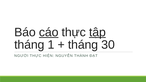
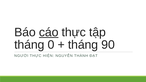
tập underline: present -> none (97, 32)
1: 1 -> 0 (51, 45)
30: 30 -> 90 (108, 45)
